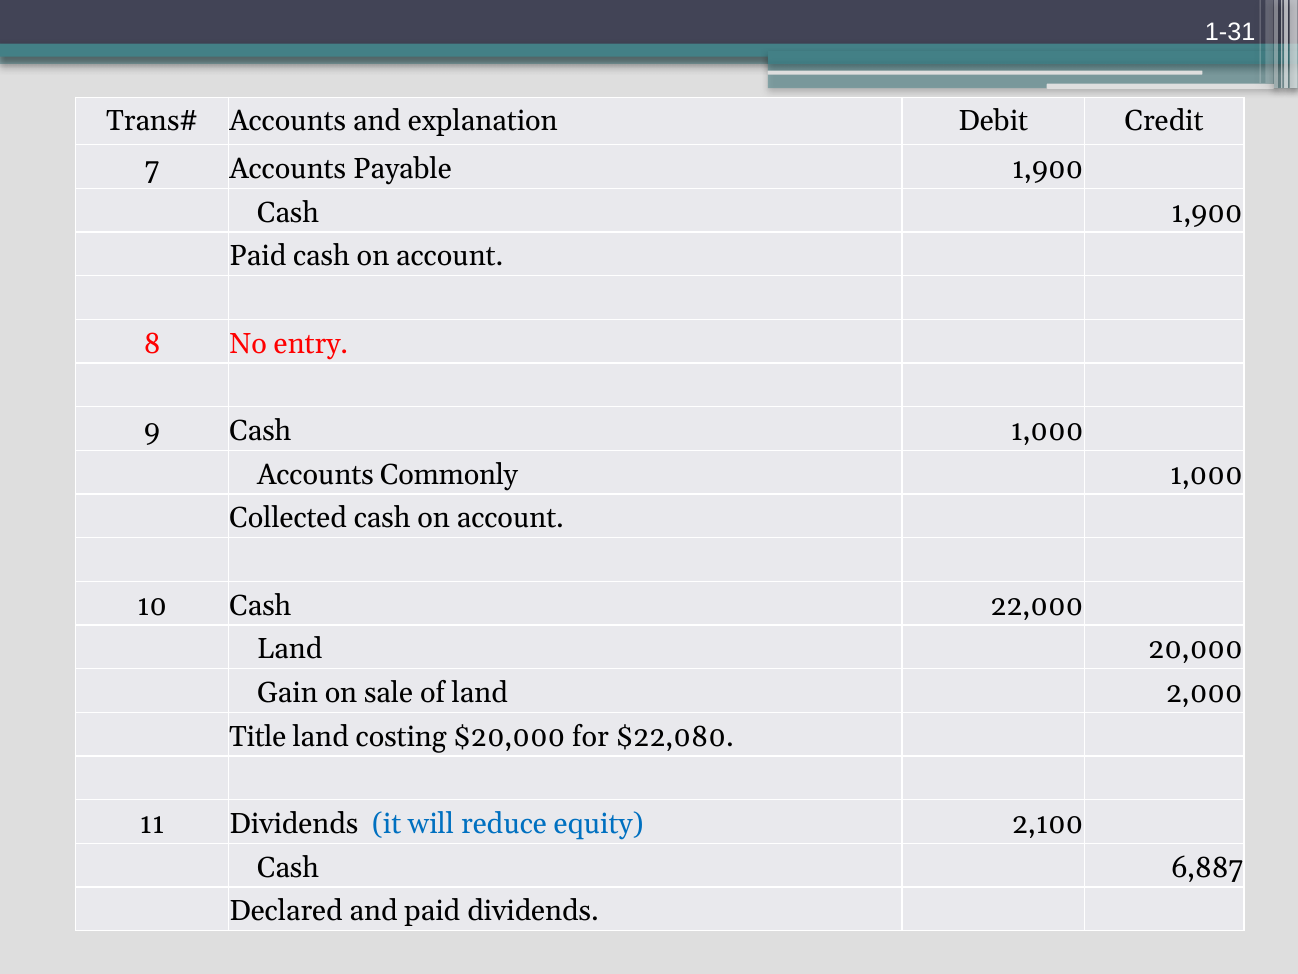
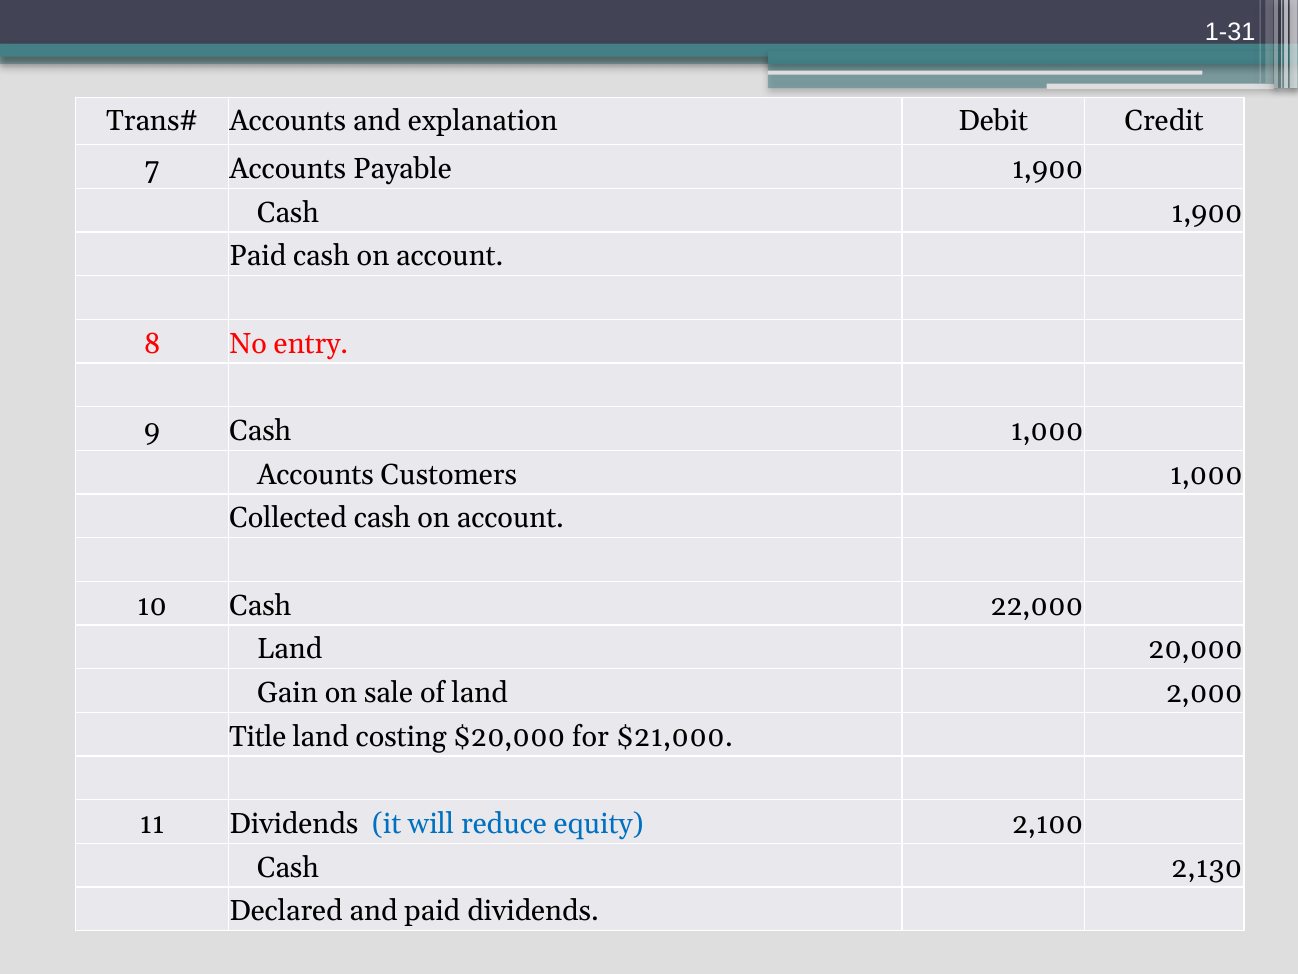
Commonly: Commonly -> Customers (449, 474)
$22,080: $22,080 -> $21,000 (675, 736)
6,887: 6,887 -> 2,130 (1207, 867)
